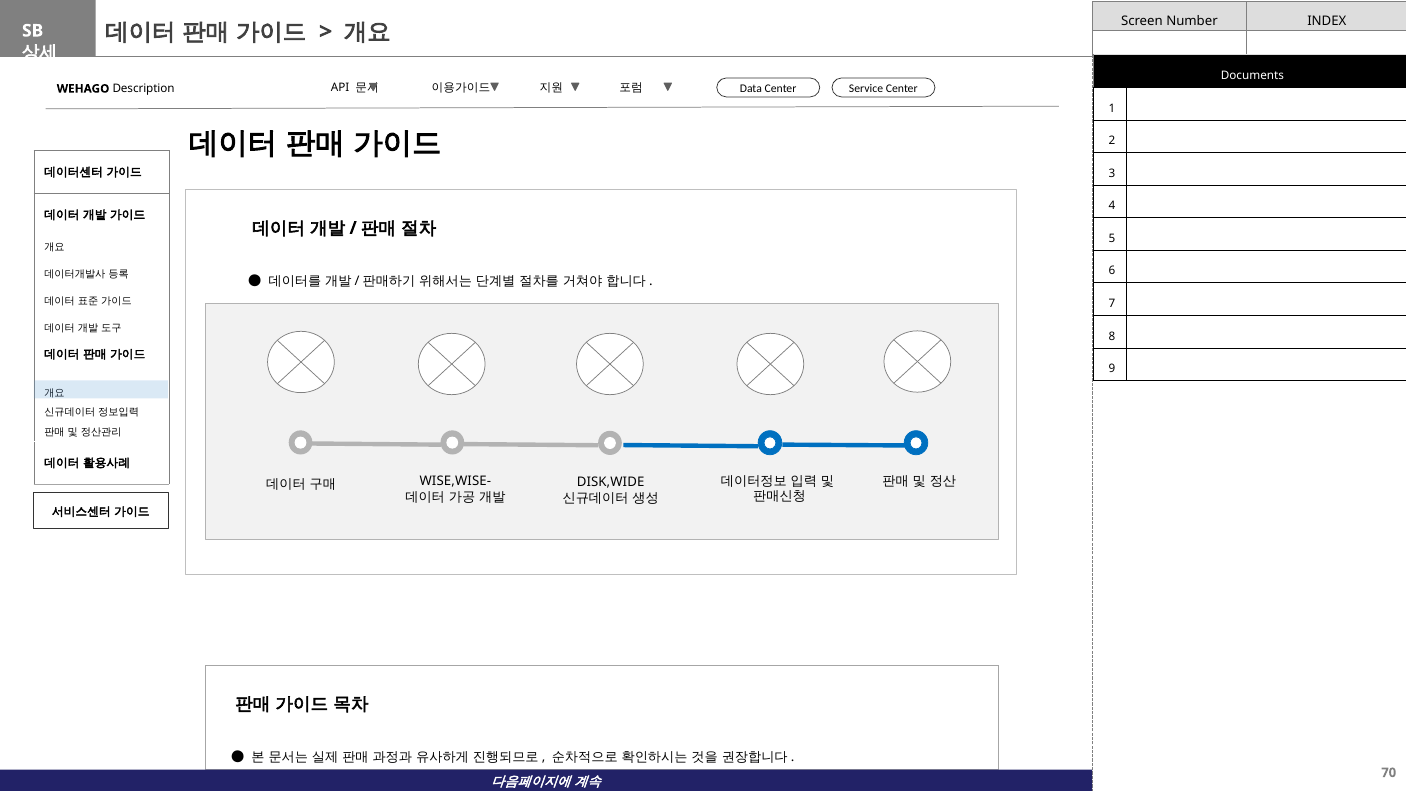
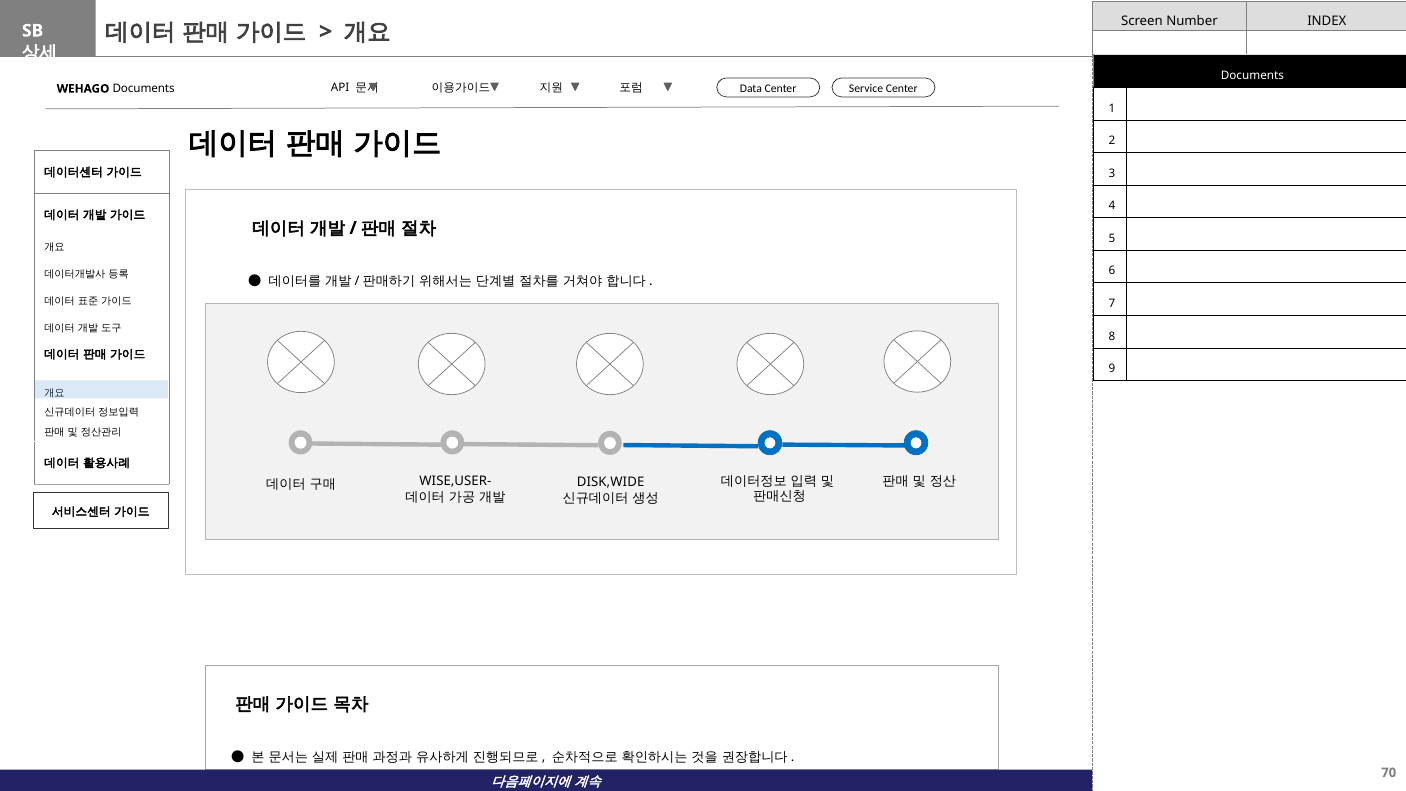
WEHAGO Description: Description -> Documents (144, 89)
WISE,WISE-: WISE,WISE- -> WISE,USER- (455, 481)
